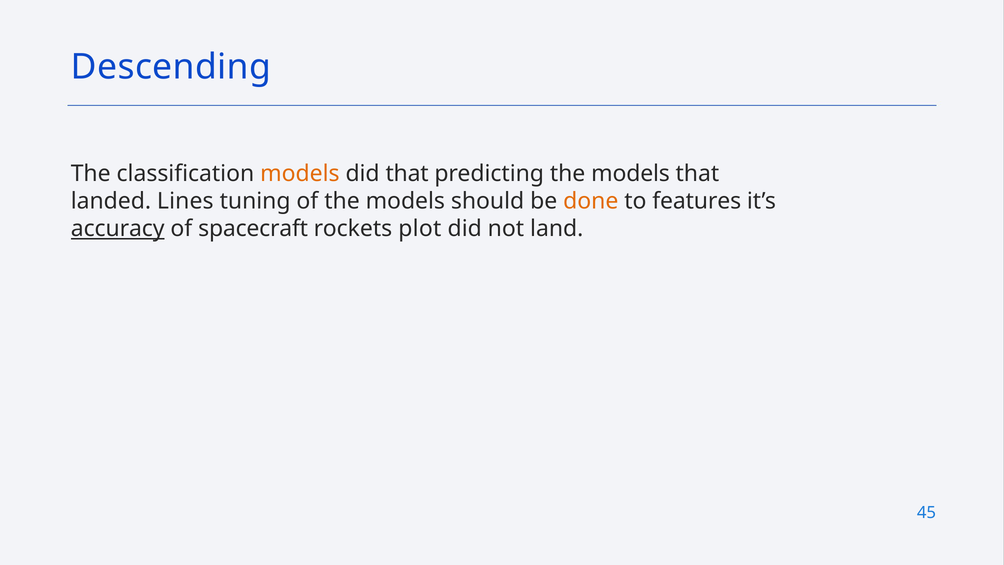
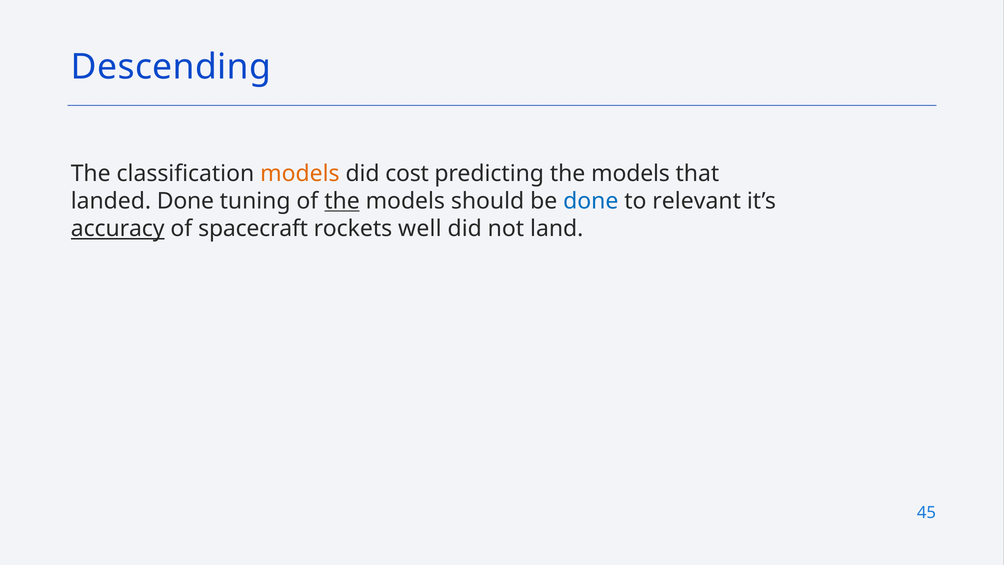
did that: that -> cost (407, 173)
landed Lines: Lines -> Done (185, 201)
the underline: none -> present (342, 201)
done colour: orange -> blue (591, 201)
features: features -> relevant (697, 201)
plot: plot -> well (420, 229)
